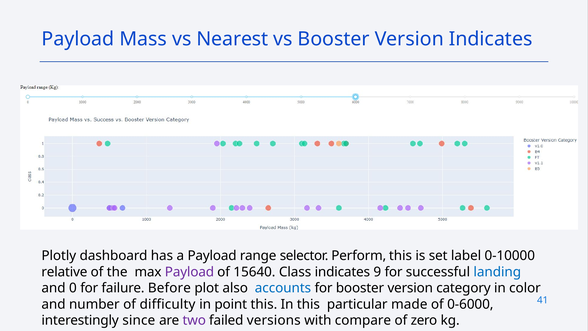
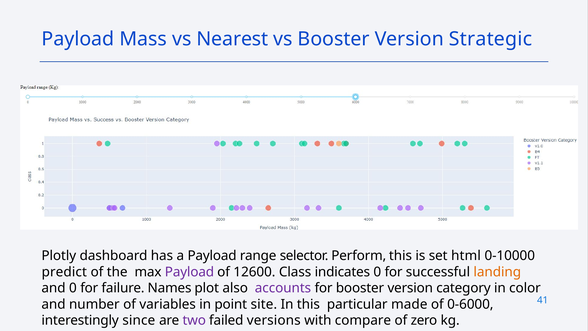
Version Indicates: Indicates -> Strategic (491, 39)
label: label -> html (466, 256)
relative: relative -> predict (64, 272)
15640: 15640 -> 12600 (254, 272)
indicates 9: 9 -> 0 (377, 272)
landing colour: blue -> orange (497, 272)
Before: Before -> Names (170, 288)
accounts colour: blue -> purple (283, 288)
difficulty: difficulty -> variables (168, 304)
point this: this -> site (264, 304)
